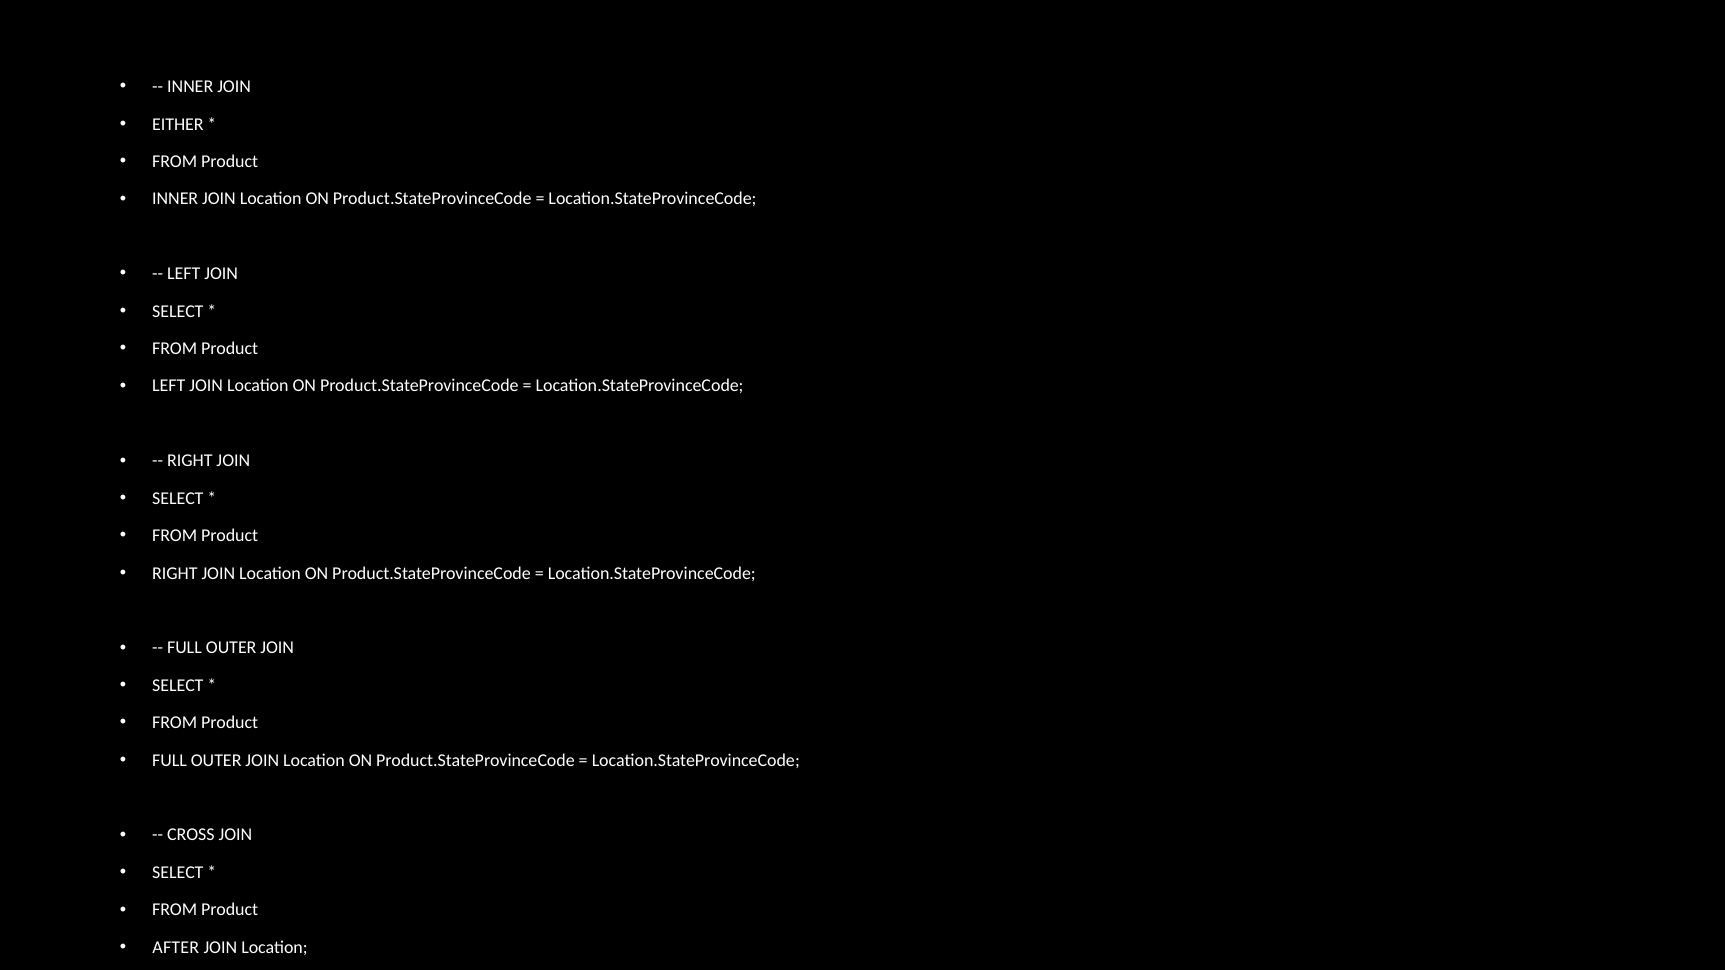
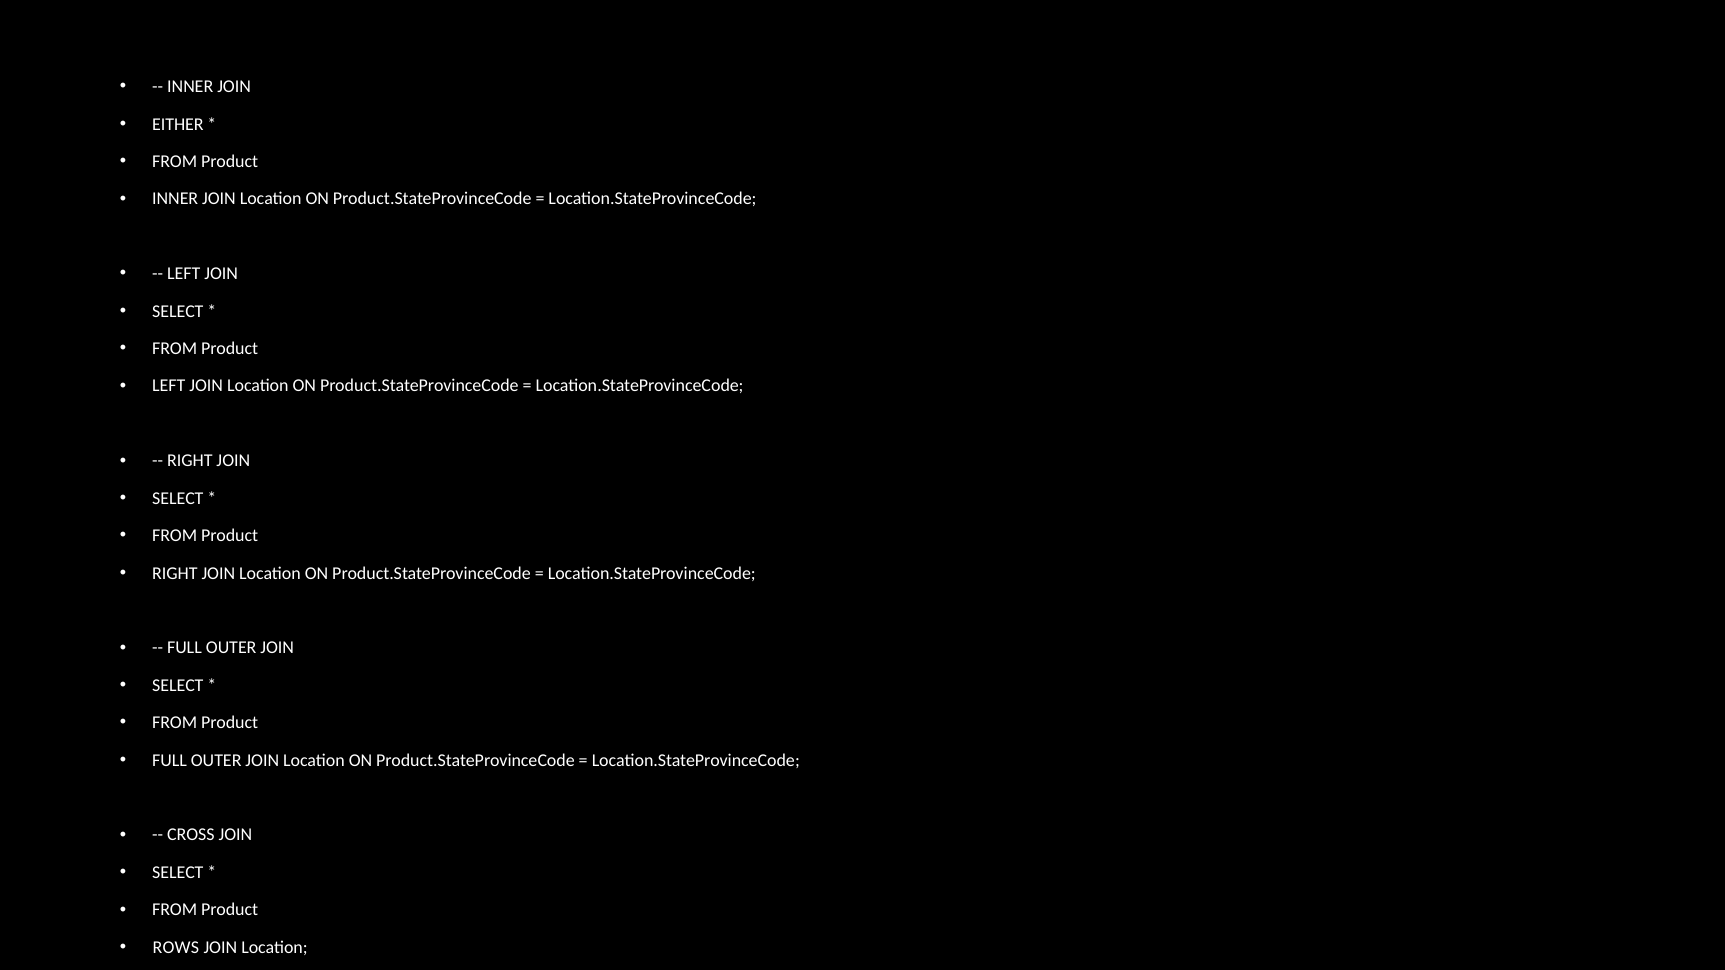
AFTER: AFTER -> ROWS (176, 948)
